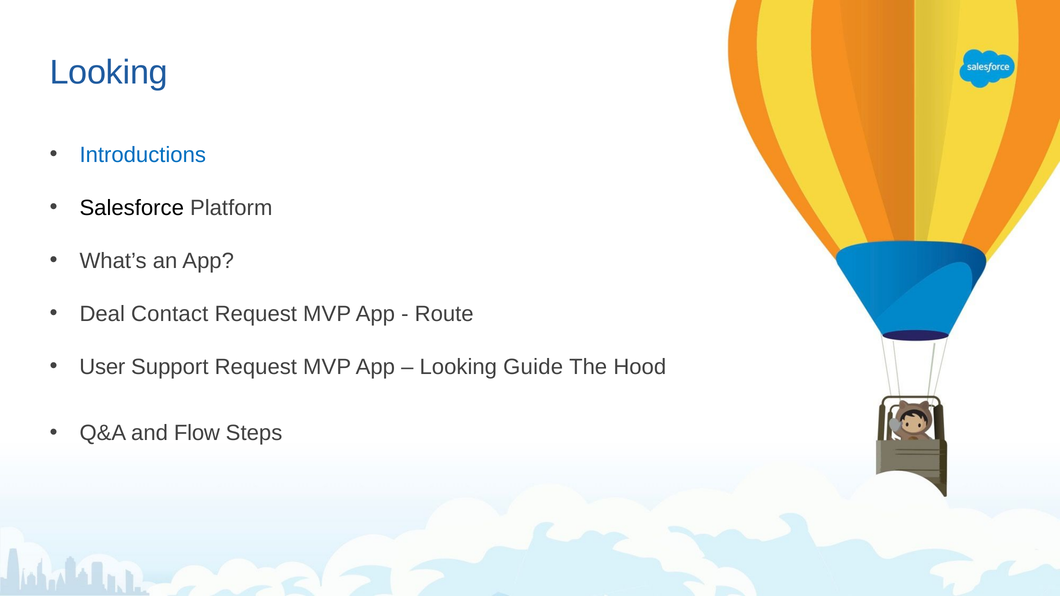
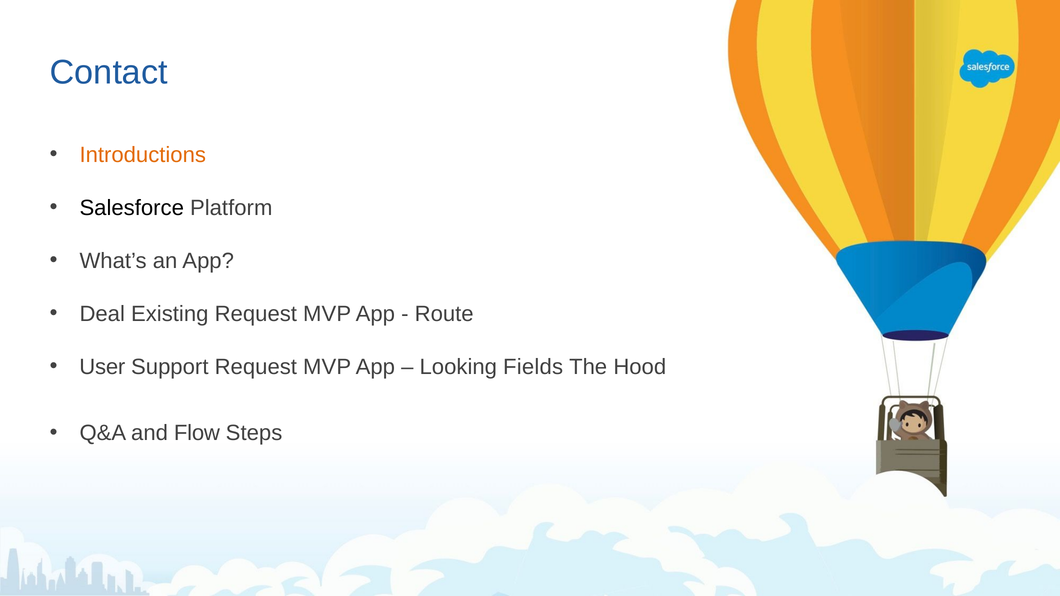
Looking: Looking -> Contact (109, 73)
Introductions colour: blue -> orange (143, 155)
Contact: Contact -> Existing (170, 314)
Guide: Guide -> Fields (533, 367)
